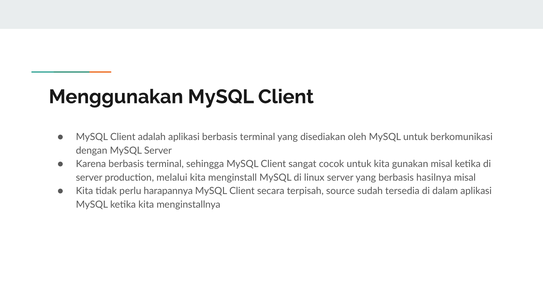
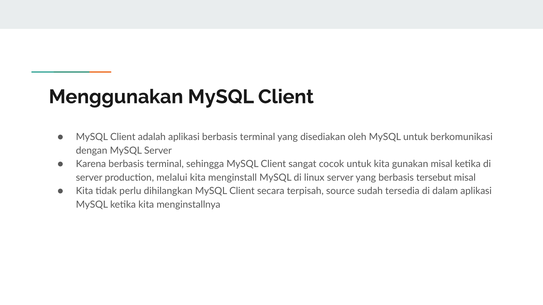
hasilnya: hasilnya -> tersebut (434, 178)
harapannya: harapannya -> dihilangkan (168, 191)
